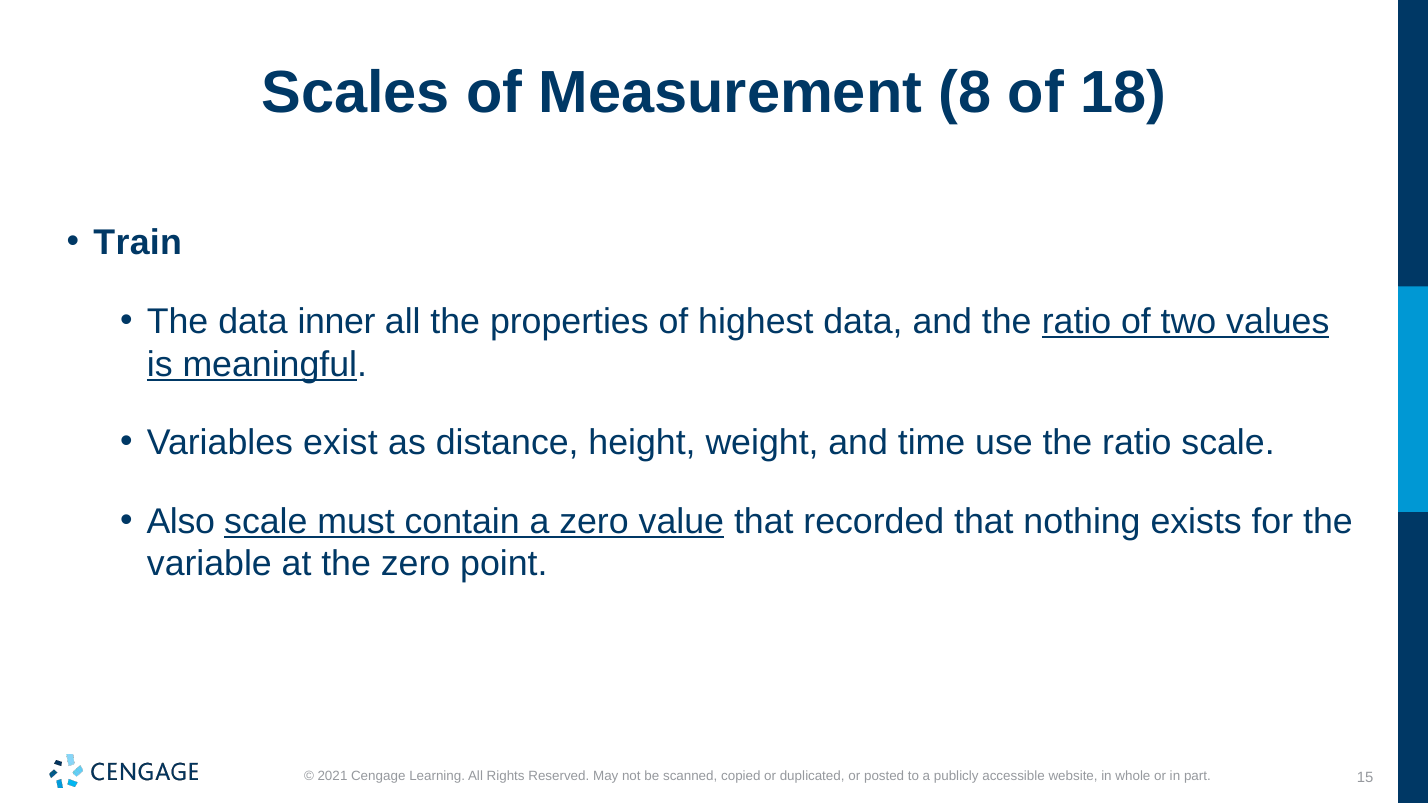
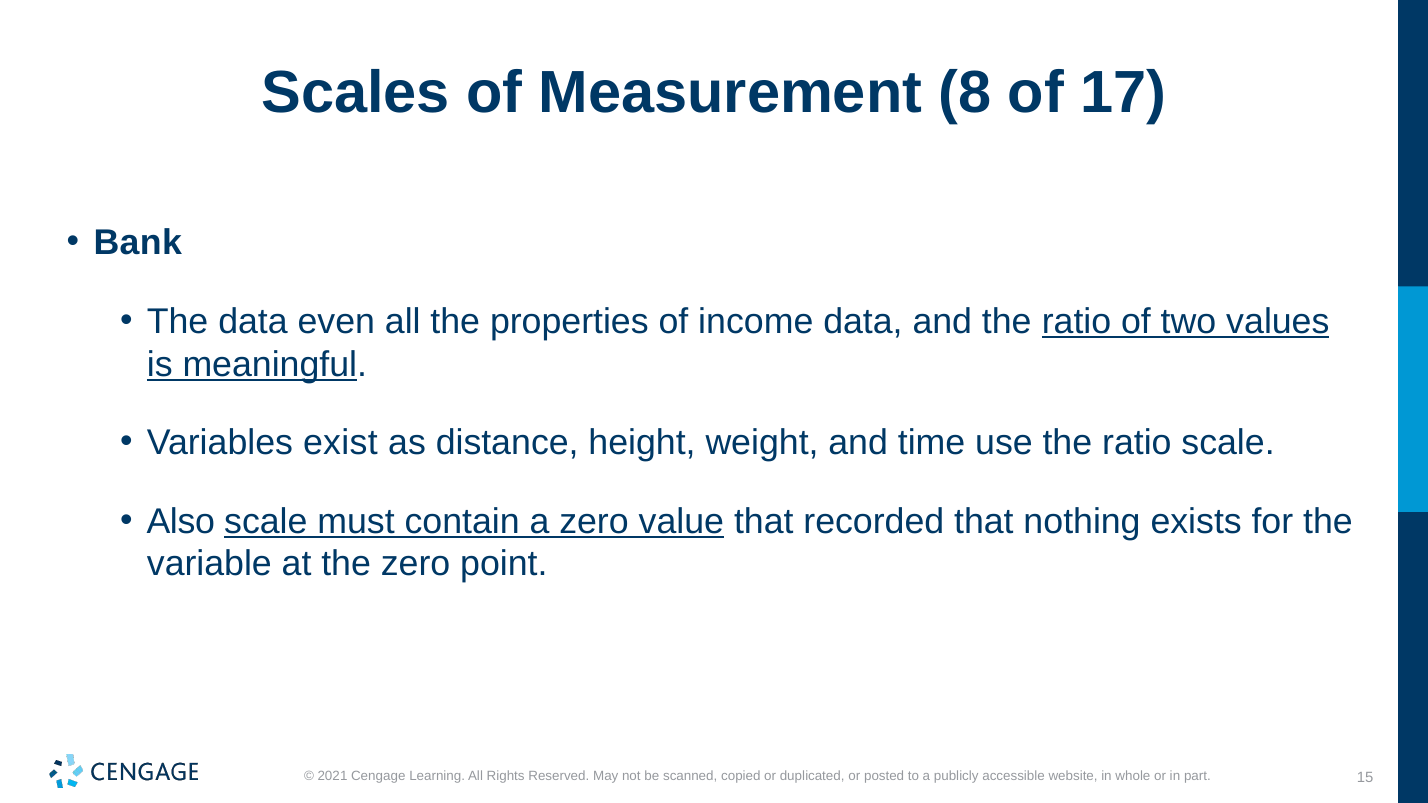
18: 18 -> 17 (1123, 93)
Train: Train -> Bank (138, 243)
inner: inner -> even (336, 322)
highest: highest -> income (756, 322)
